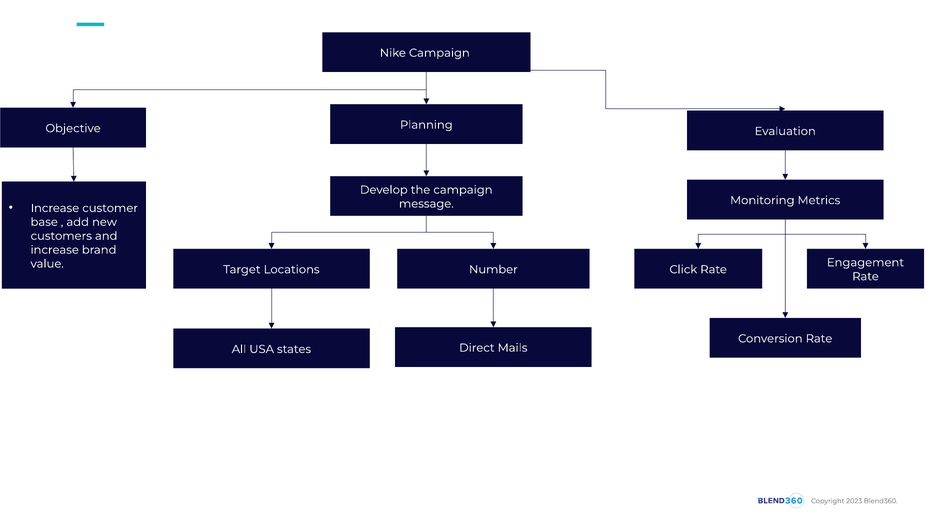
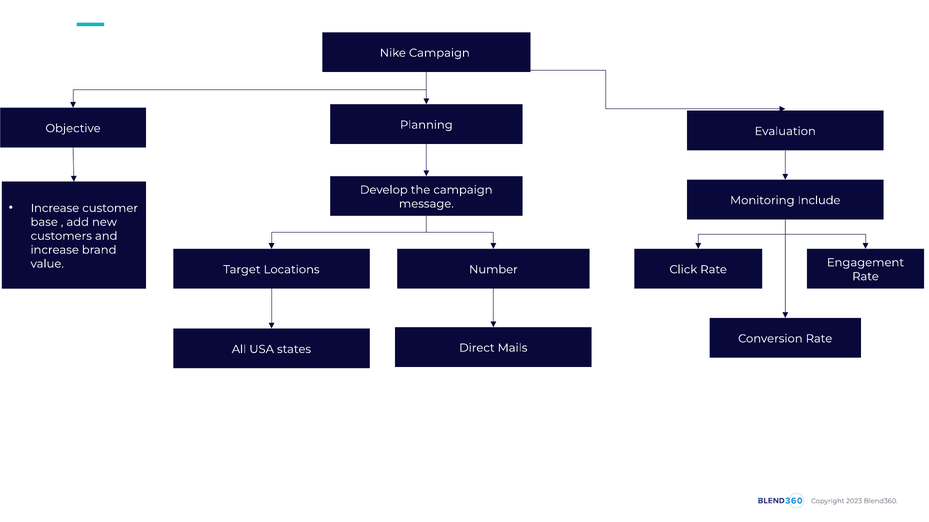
Metrics: Metrics -> Include (819, 201)
